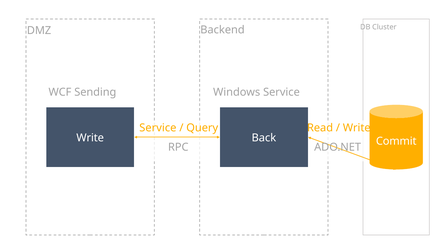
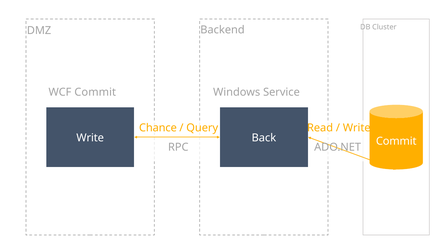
WCF Sending: Sending -> Commit (95, 92)
Service: Service -> Chance (158, 128)
